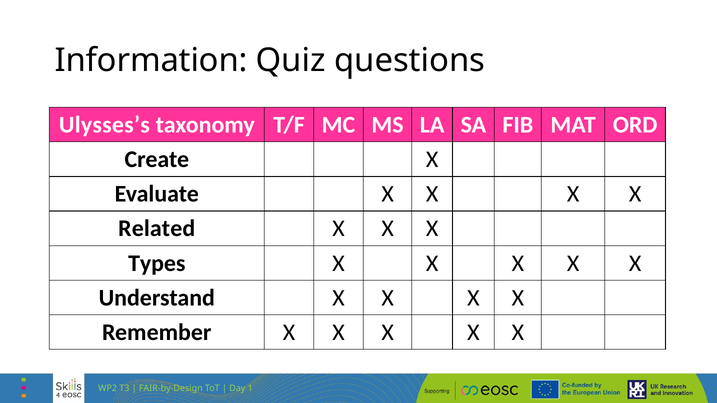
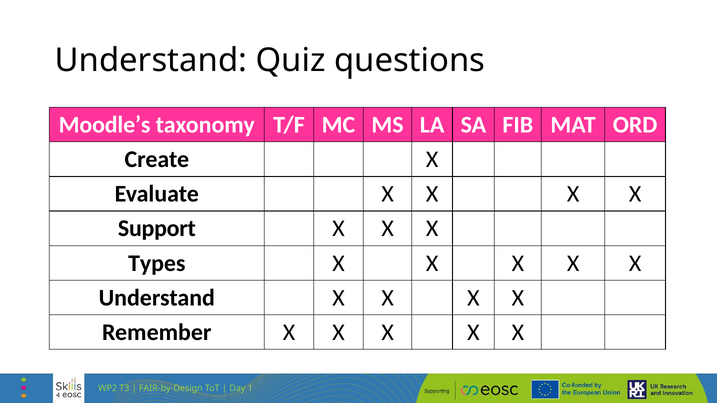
Information: Information -> Understand (151, 60)
Ulysses’s: Ulysses’s -> Moodle’s (105, 125)
Related: Related -> Support (157, 229)
